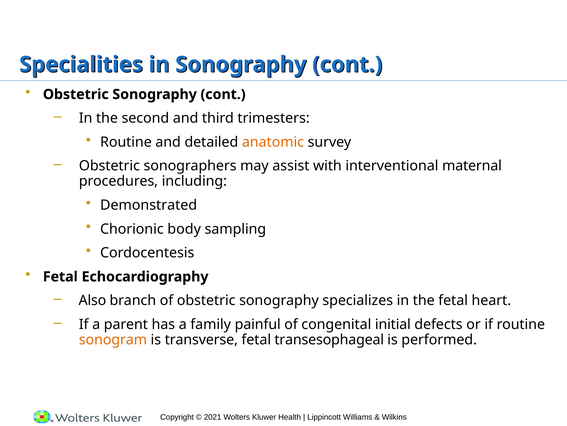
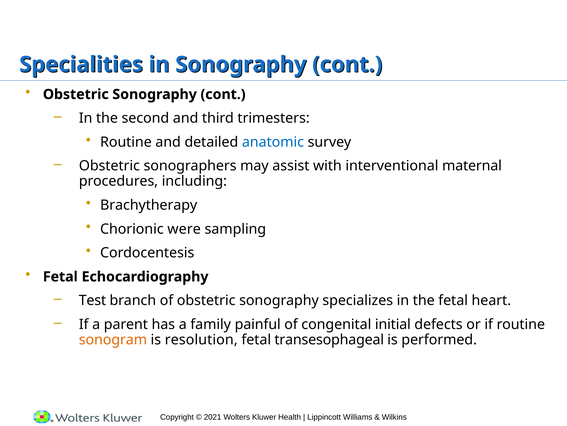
anatomic colour: orange -> blue (273, 142)
Demonstrated: Demonstrated -> Brachytherapy (149, 205)
body: body -> were (184, 229)
Also: Also -> Test (92, 300)
transverse: transverse -> resolution (201, 339)
